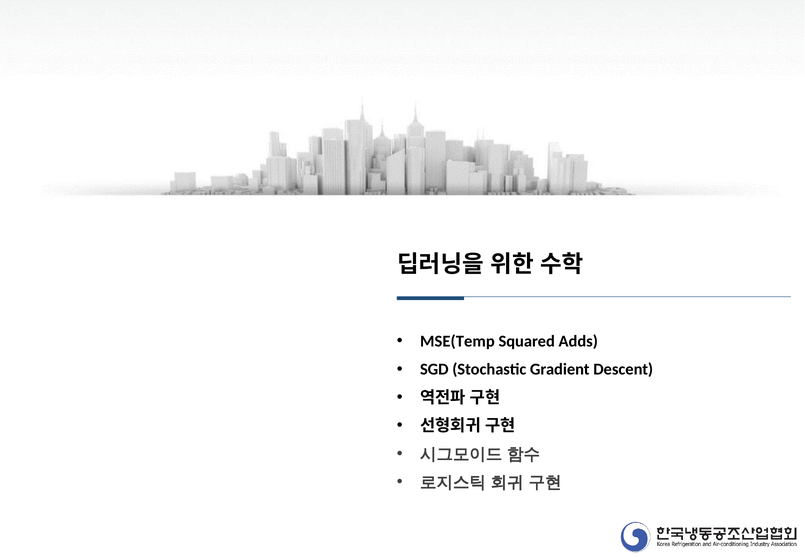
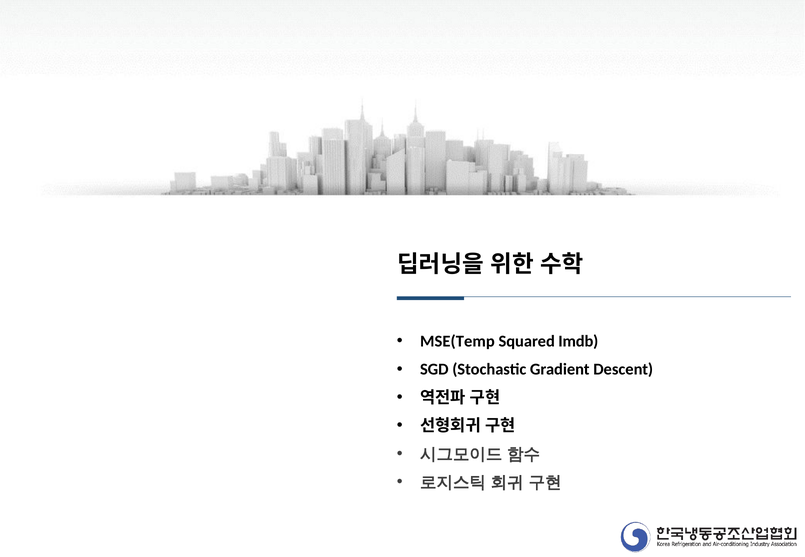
Adds: Adds -> Imdb (578, 342)
